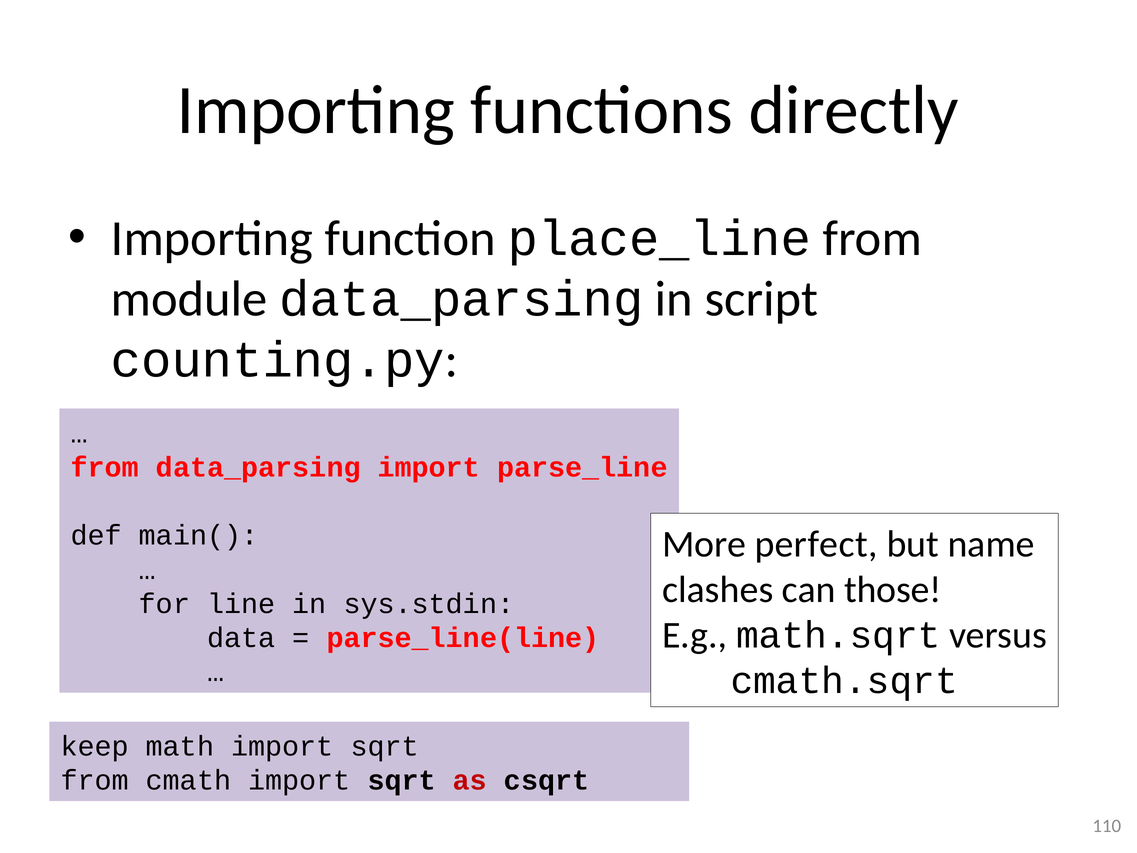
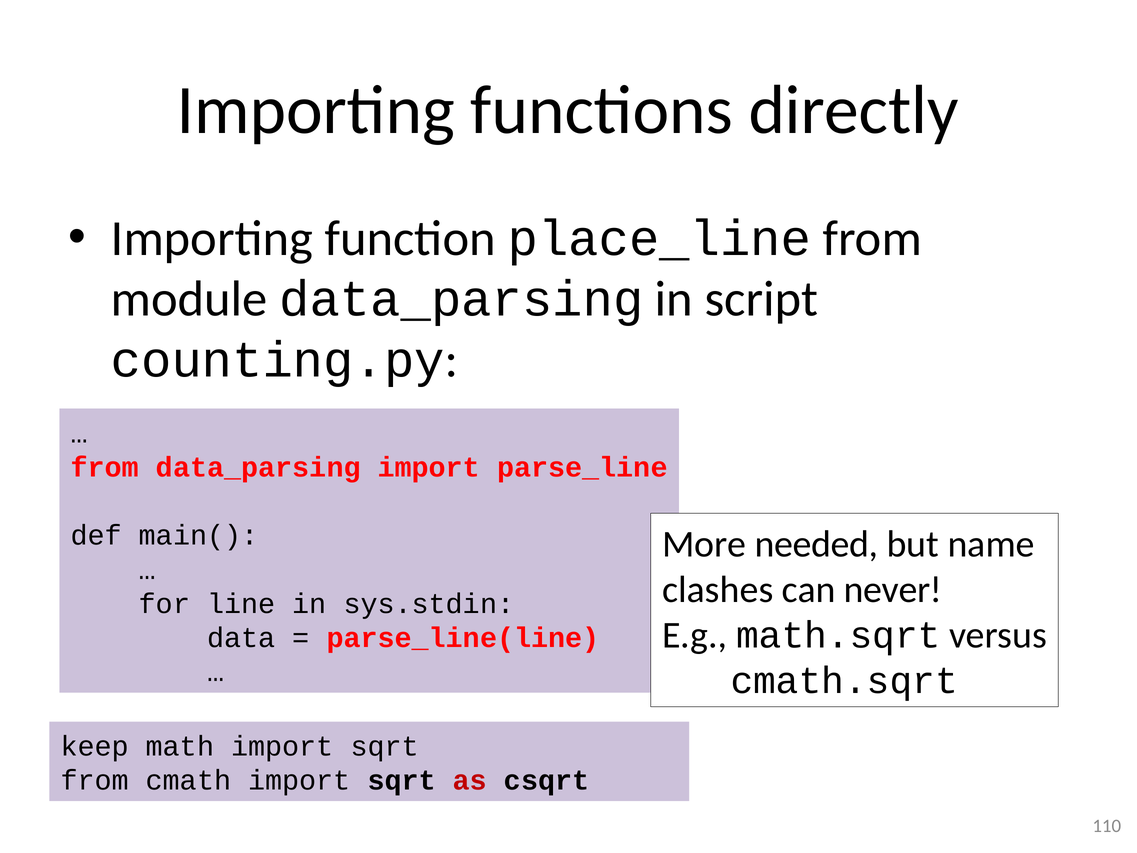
perfect: perfect -> needed (816, 544)
those: those -> never (893, 590)
